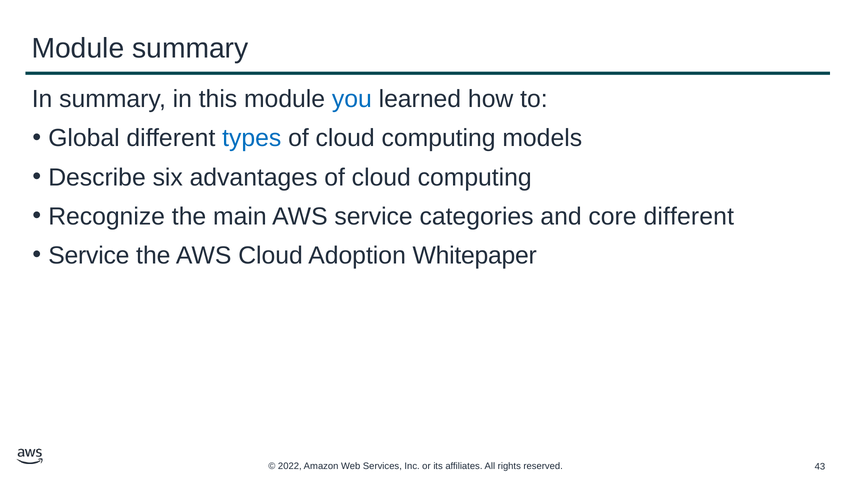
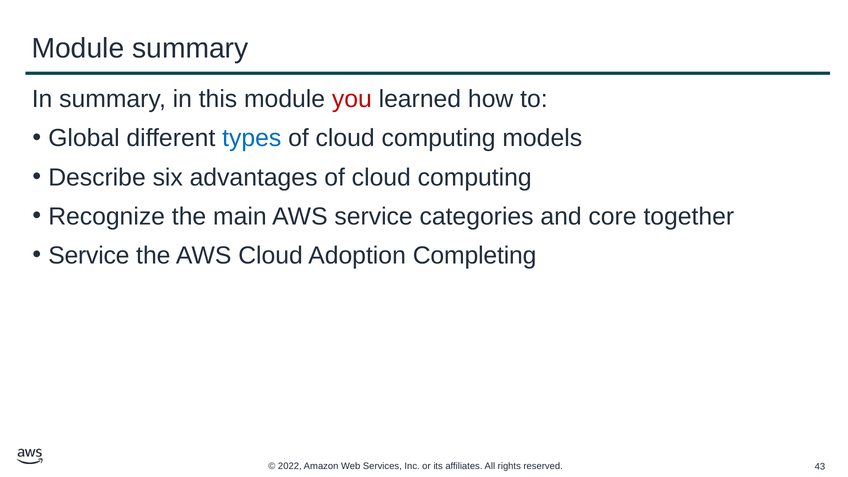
you colour: blue -> red (352, 99)
core different: different -> together (689, 217)
Whitepaper: Whitepaper -> Completing (475, 256)
